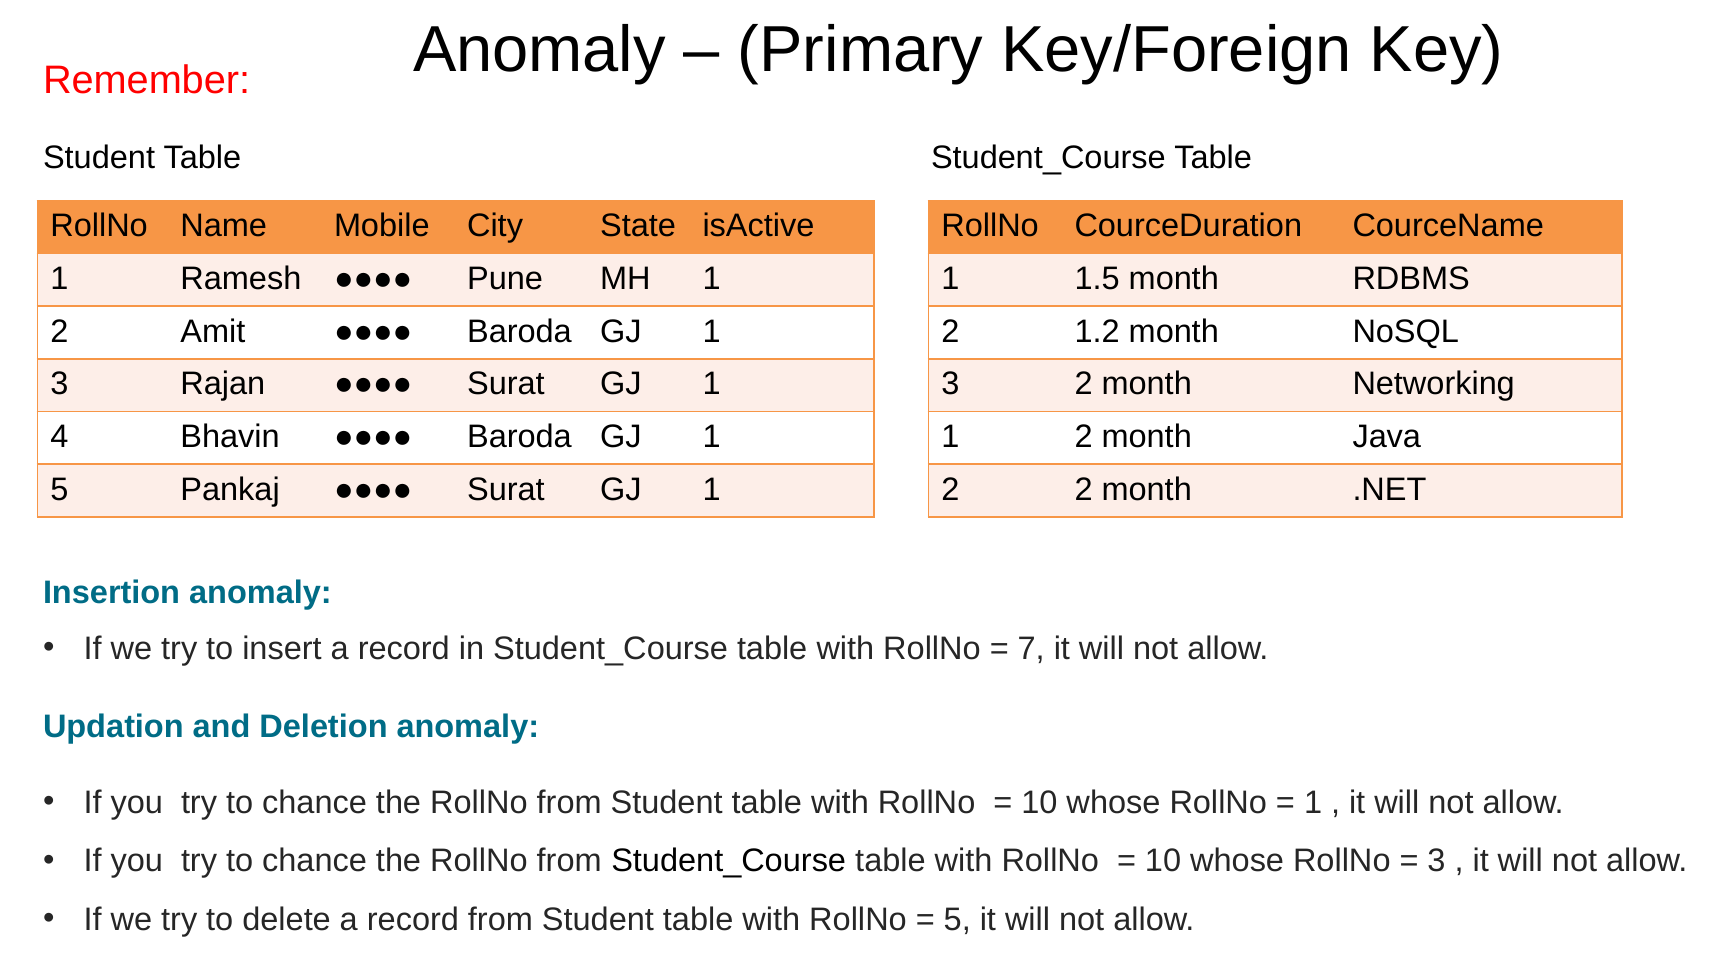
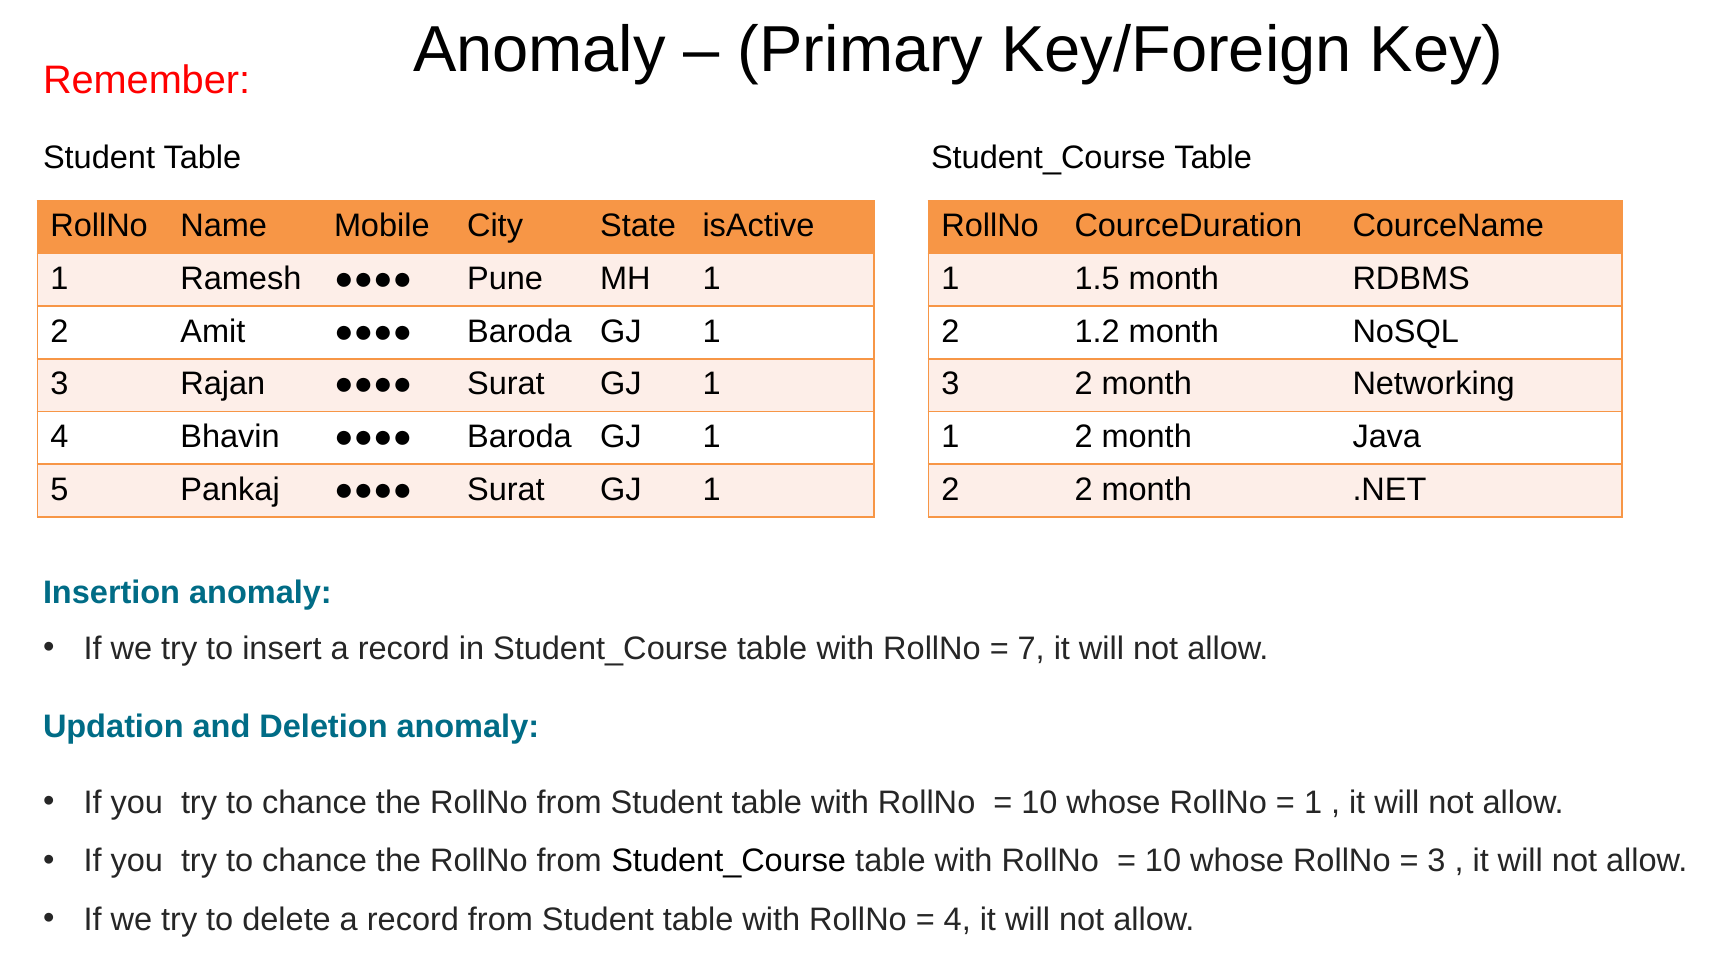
5: 5 -> 4 (957, 920)
